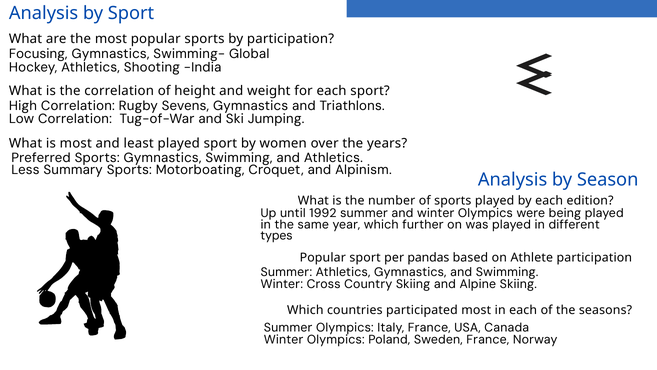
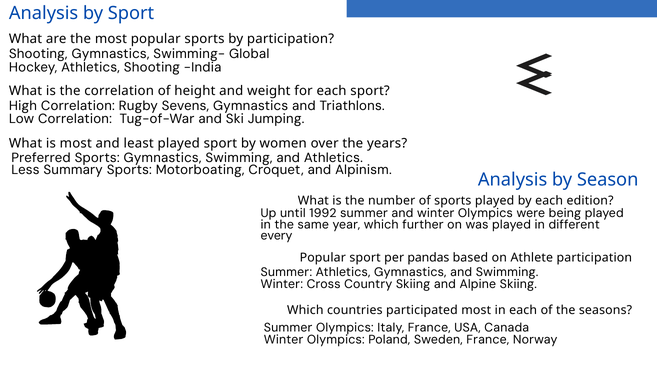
Focusing: Focusing -> Shooting (38, 54)
types: types -> every (276, 235)
